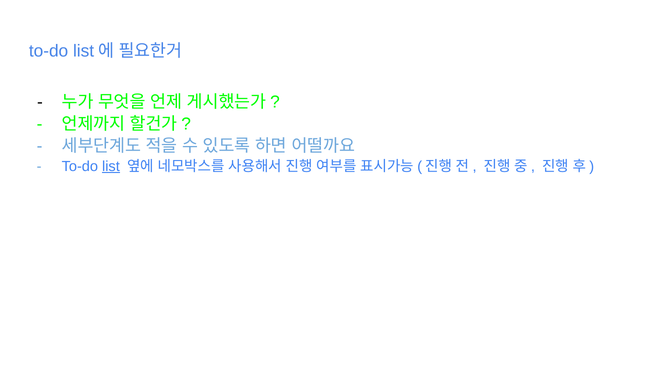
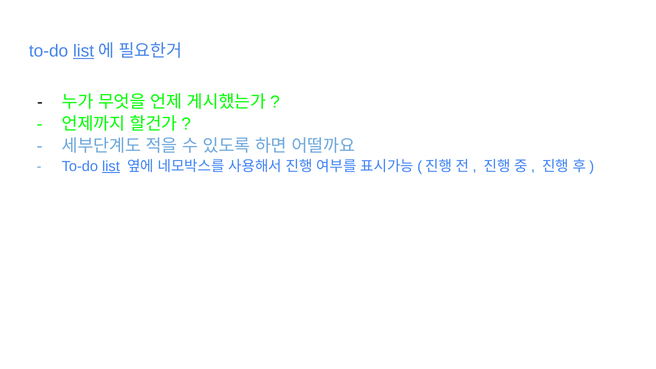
list underline: none -> present (84, 51)
